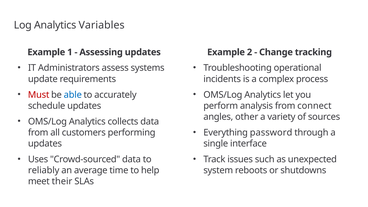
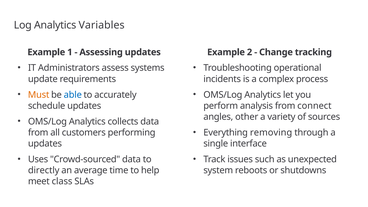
Must colour: red -> orange (39, 95)
password: password -> removing (271, 133)
reliably: reliably -> directly (44, 170)
their: their -> class (62, 181)
